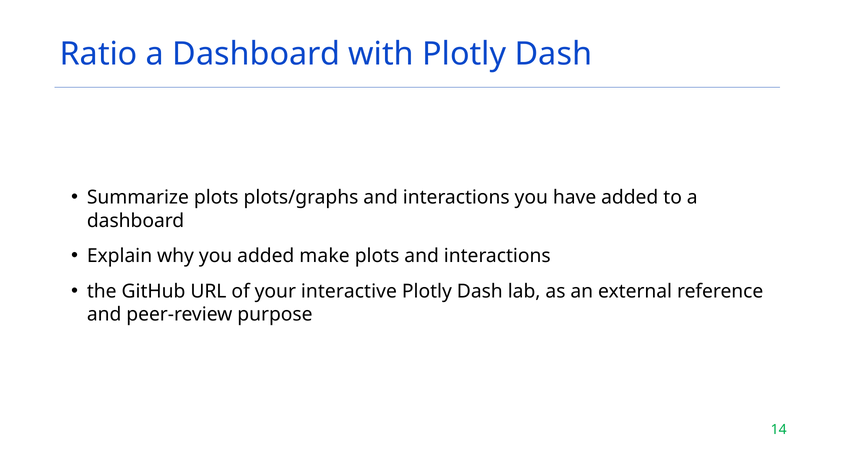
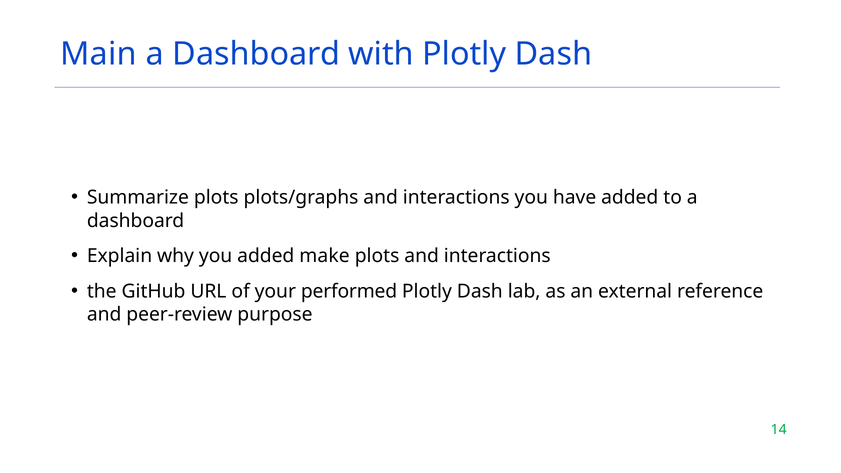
Ratio: Ratio -> Main (99, 54)
interactive: interactive -> performed (349, 291)
